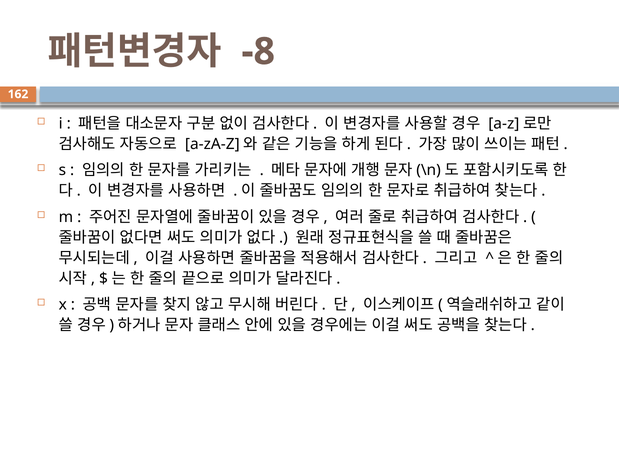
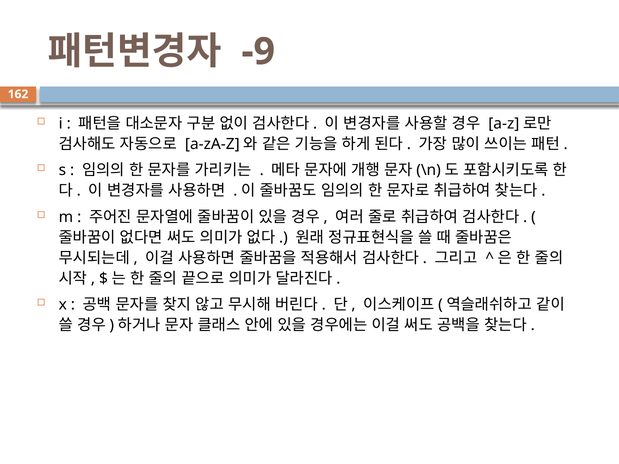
-8: -8 -> -9 (258, 52)
